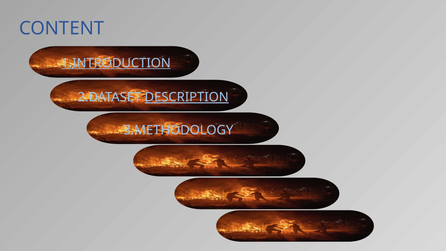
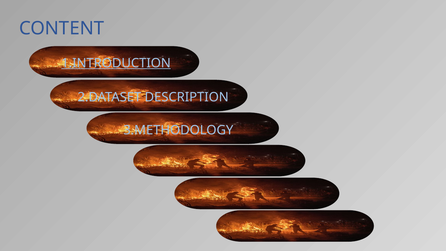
DESCRIPTION underline: present -> none (187, 97)
